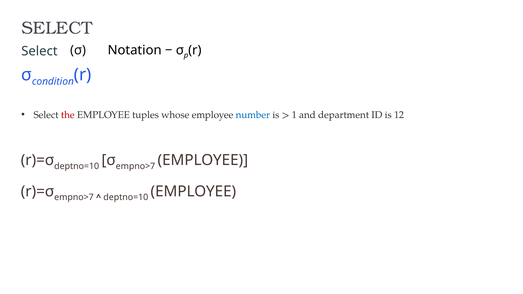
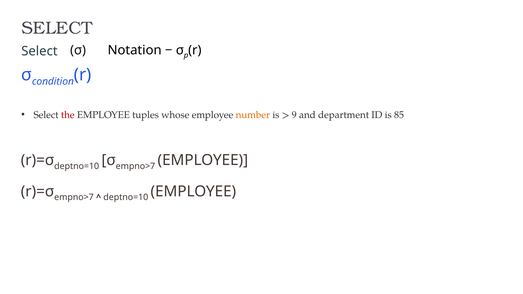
number colour: blue -> orange (253, 115)
1: 1 -> 9 (294, 115)
12: 12 -> 85 (399, 115)
